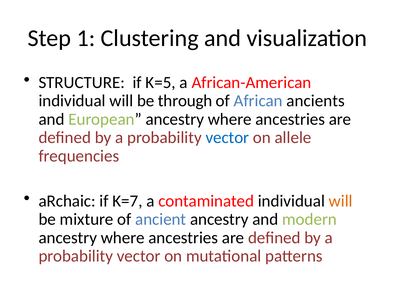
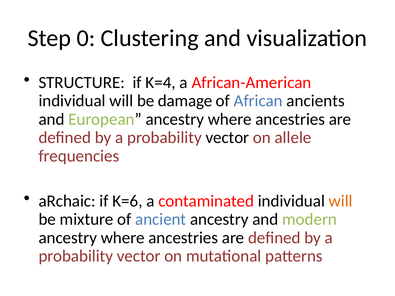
1: 1 -> 0 (86, 38)
K=5: K=5 -> K=4 (161, 82)
through: through -> damage (185, 101)
vector colour: blue -> black (227, 138)
K=7: K=7 -> K=6 (127, 201)
